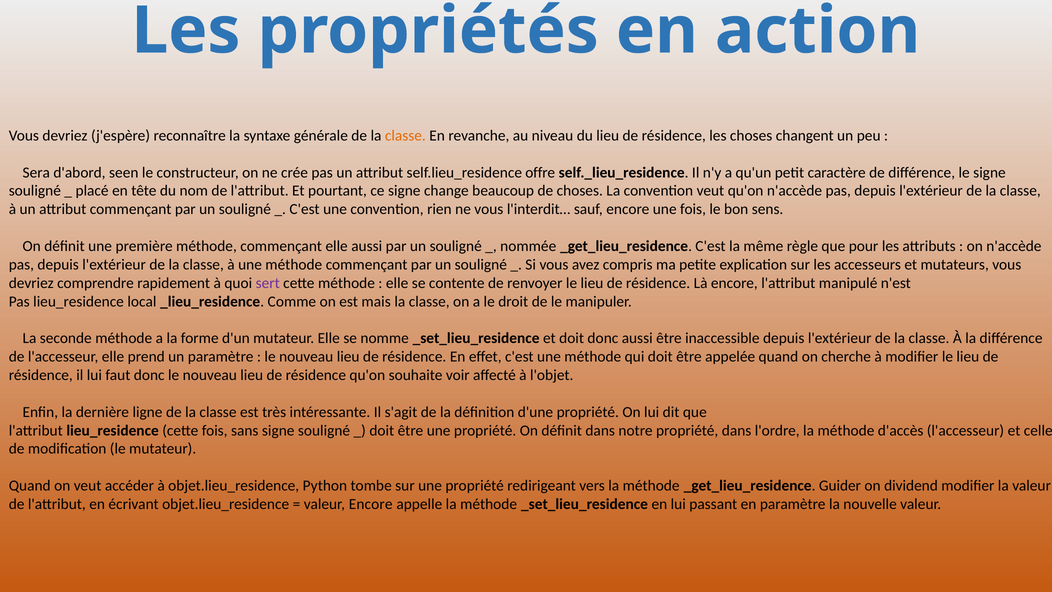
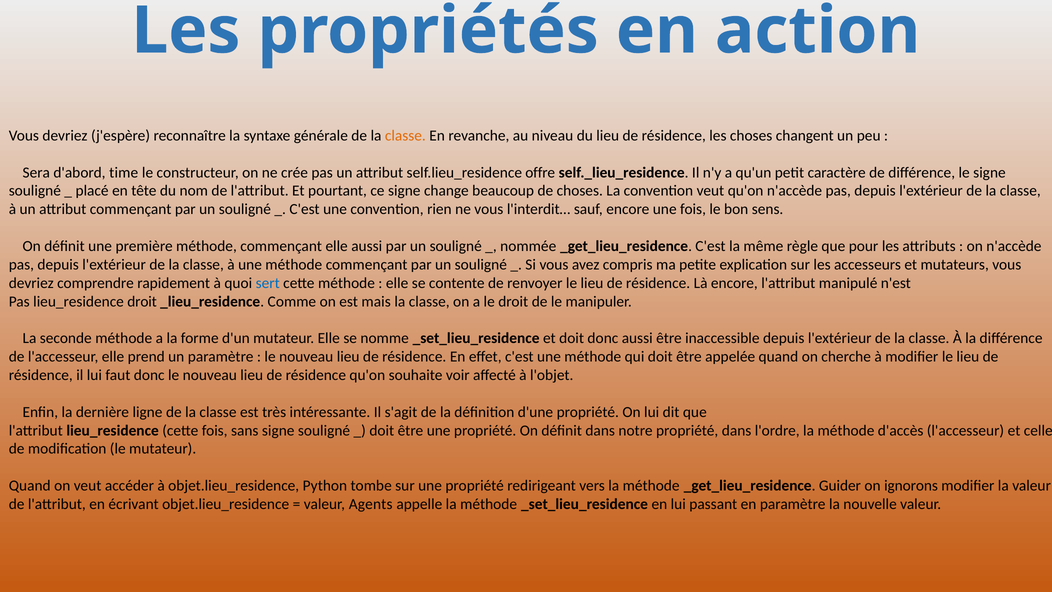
seen: seen -> time (124, 172)
sert colour: purple -> blue (268, 283)
lieu_residence local: local -> droit (142, 301)
dividend: dividend -> ignorons (911, 486)
valeur Encore: Encore -> Agents (371, 504)
